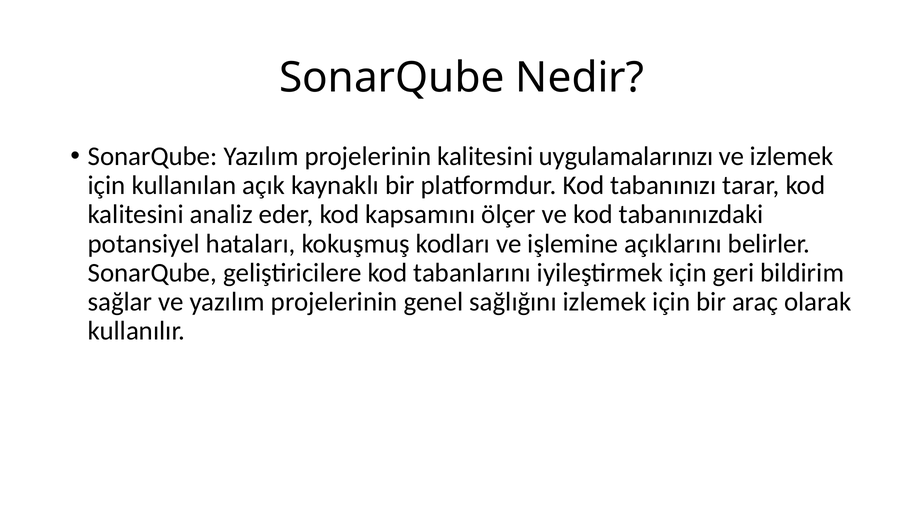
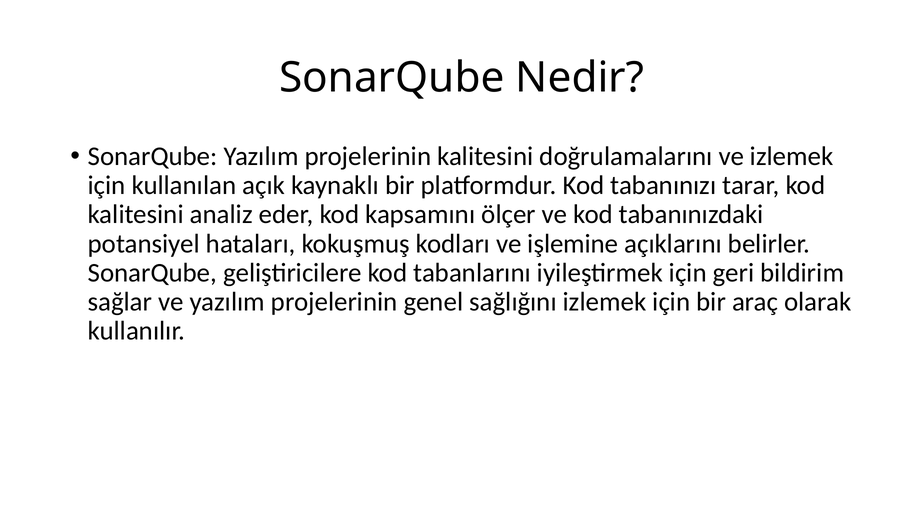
uygulamalarınızı: uygulamalarınızı -> doğrulamalarını (626, 156)
